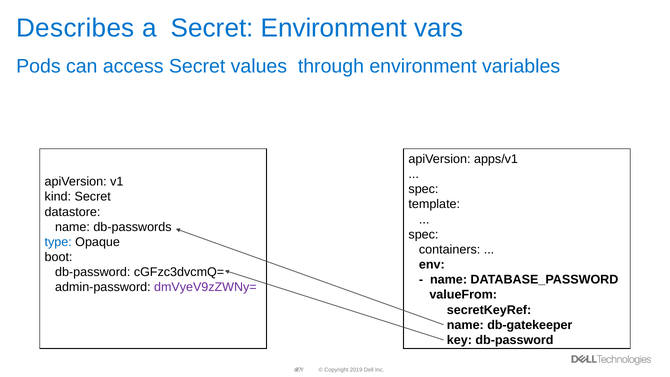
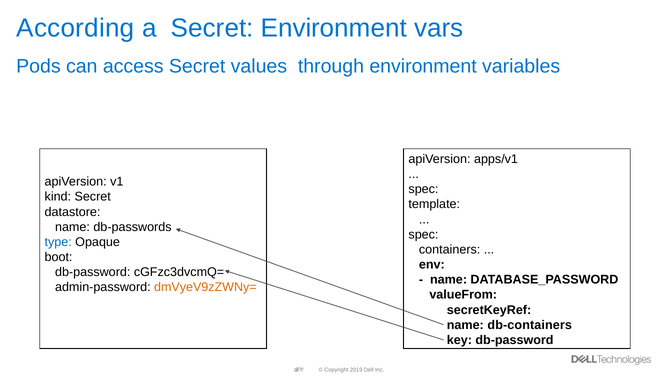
Describes: Describes -> According (75, 28)
dmVyeV9zZWNy= colour: purple -> orange (205, 287)
db-gatekeeper: db-gatekeeper -> db-containers (530, 325)
